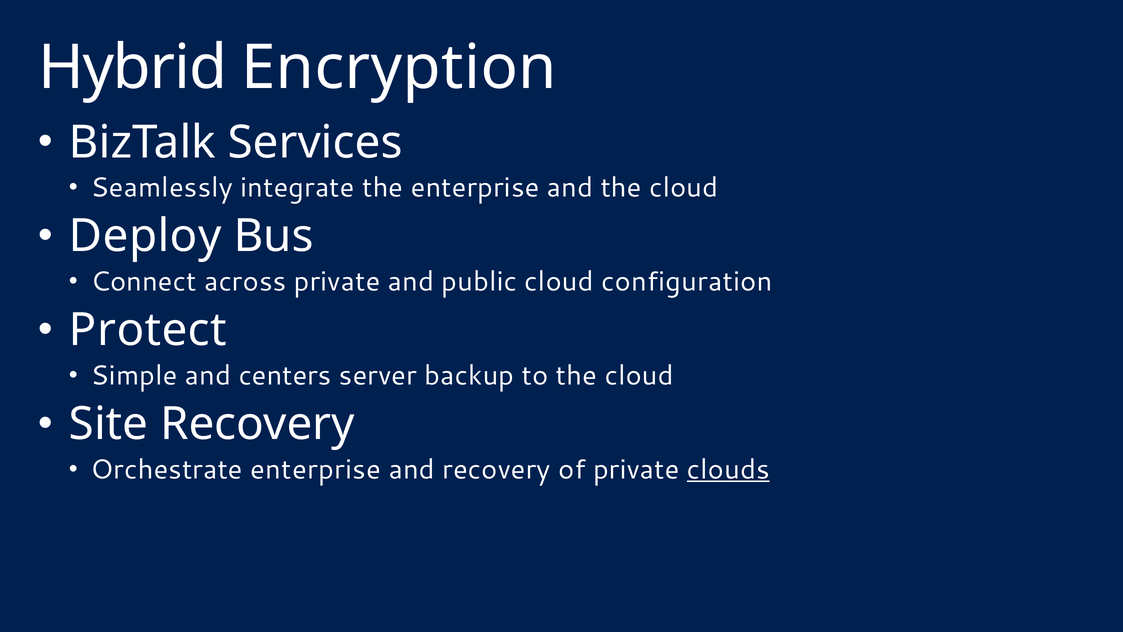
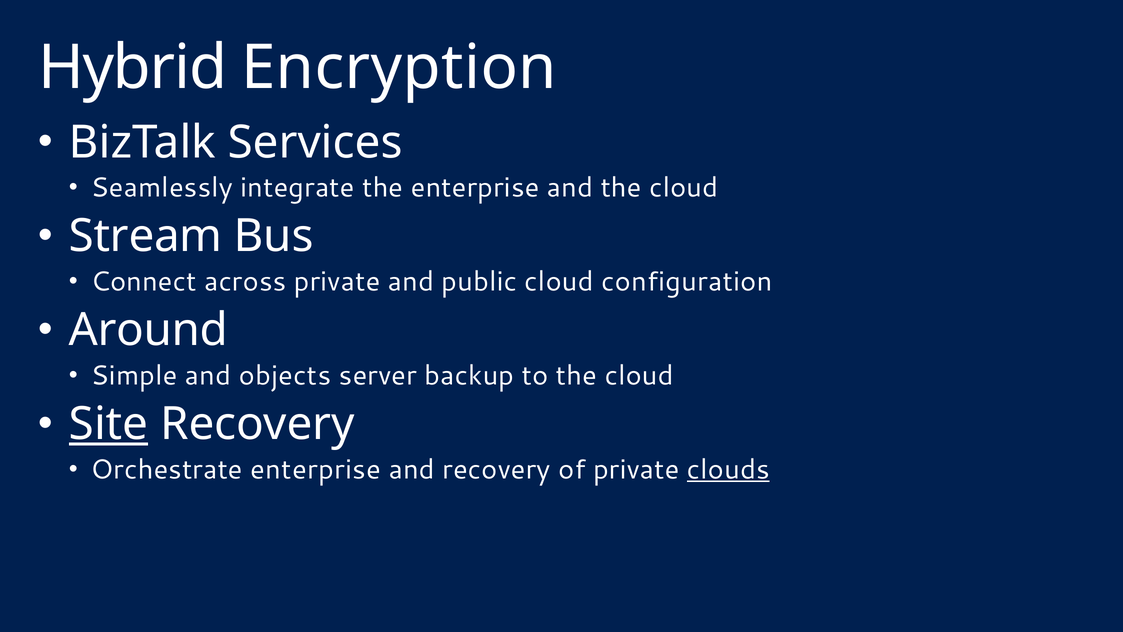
Deploy: Deploy -> Stream (146, 236)
Protect: Protect -> Around (148, 330)
centers: centers -> objects (285, 375)
Site underline: none -> present (109, 424)
